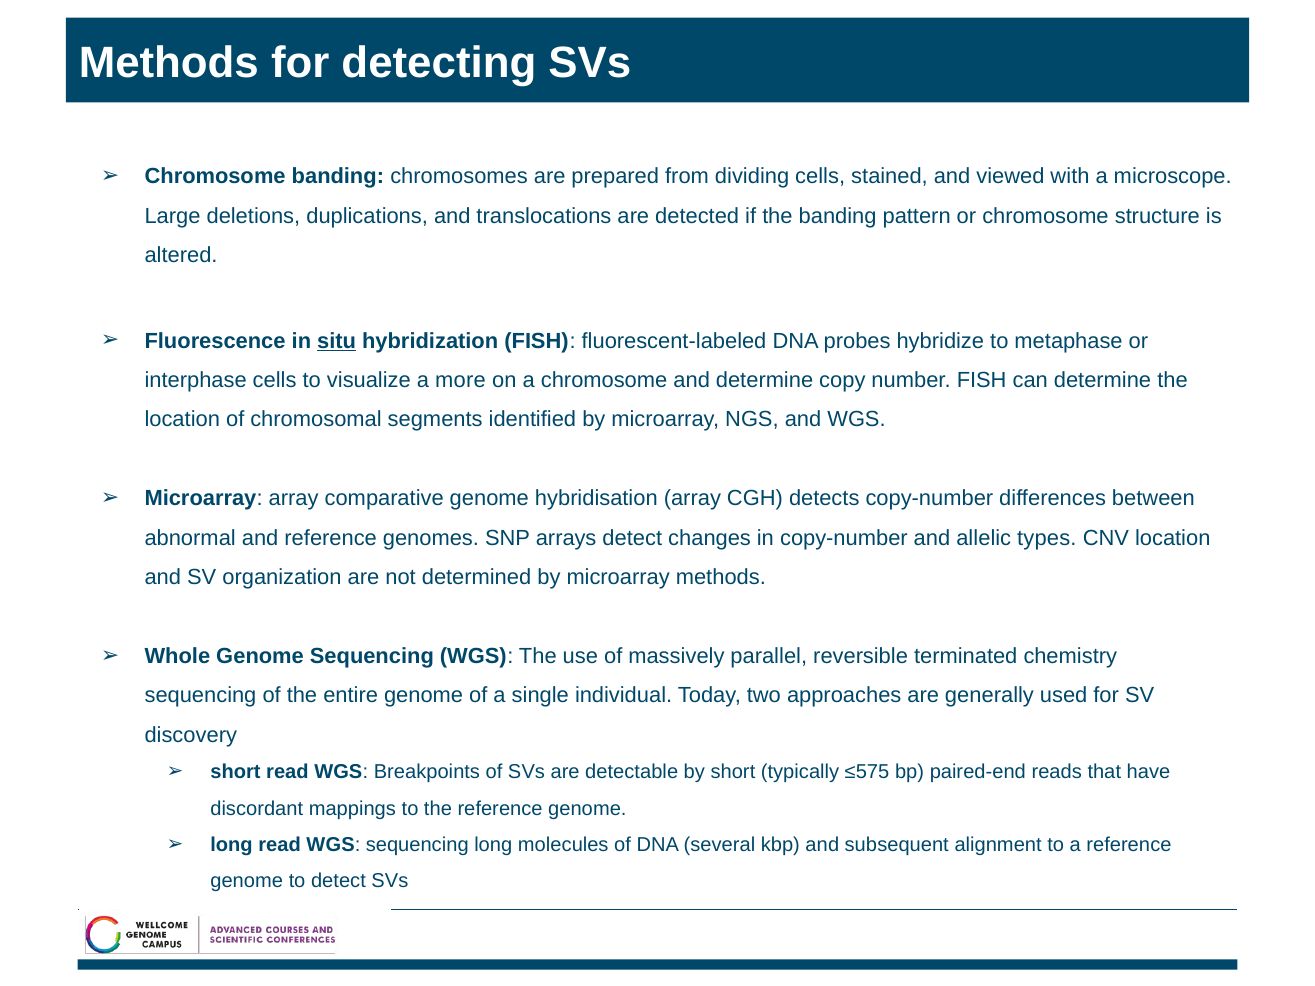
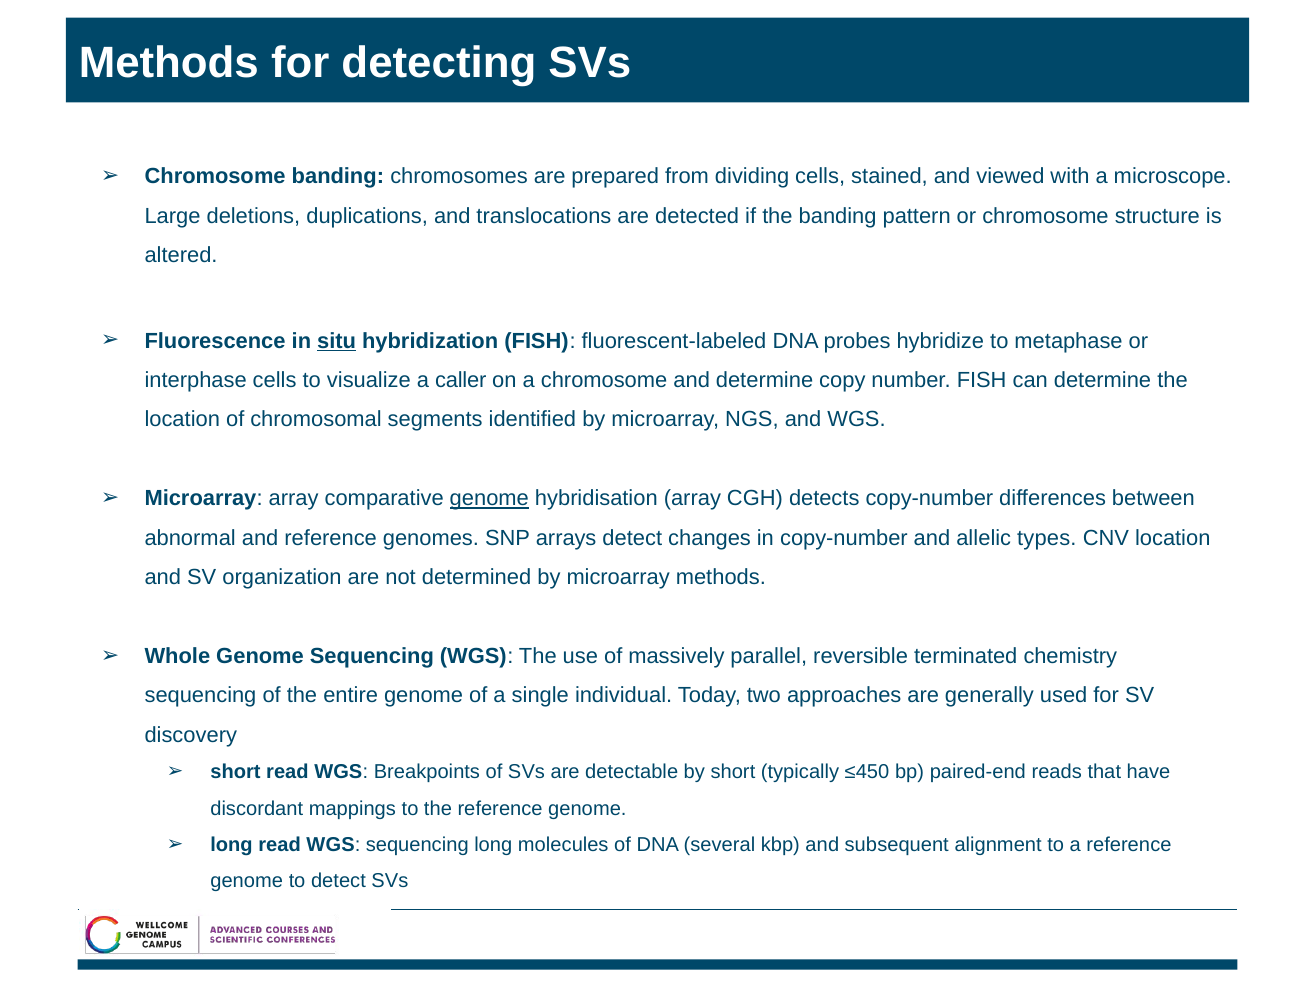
more: more -> caller (461, 380)
genome underline: none -> present (489, 499)
≤575: ≤575 -> ≤450 (867, 773)
